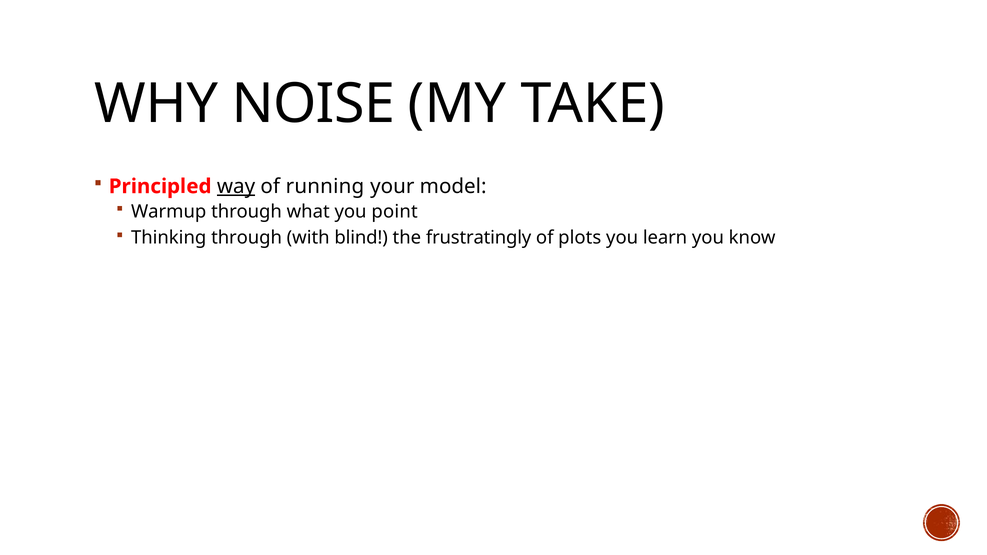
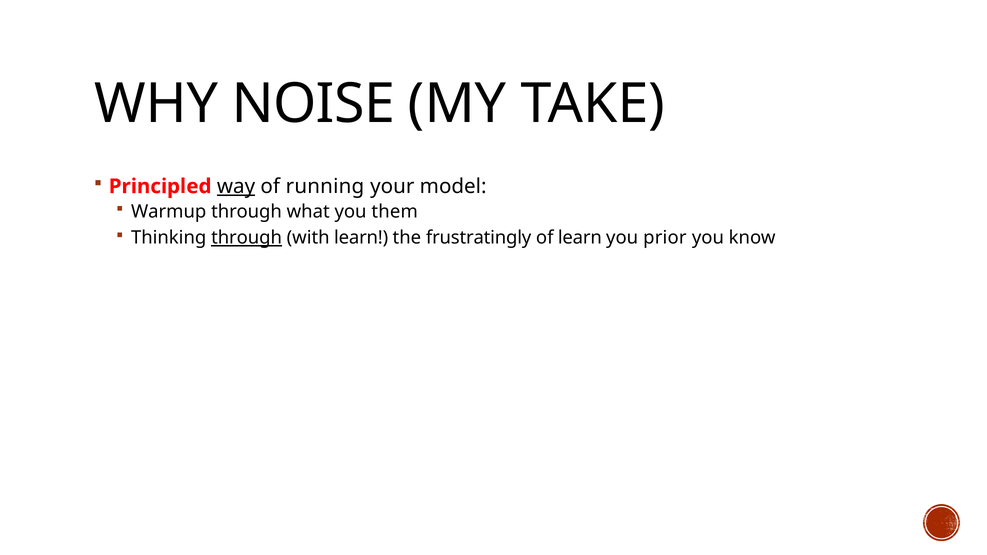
point: point -> them (395, 212)
through underline: none -> present (247, 238)
with blind: blind -> learn (361, 238)
of plots: plots -> learn (580, 238)
learn: learn -> prior (665, 238)
